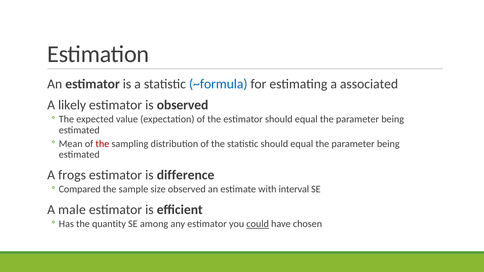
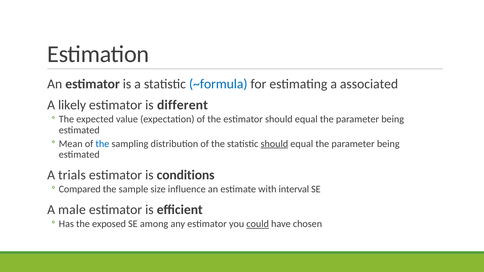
is observed: observed -> different (182, 105)
the colour: red -> blue (102, 144)
should underline: none -> present (274, 144)
frogs: frogs -> trials (72, 175)
difference: difference -> conditions (186, 175)
size observed: observed -> influence (187, 189)
quantity: quantity -> exposed (109, 224)
